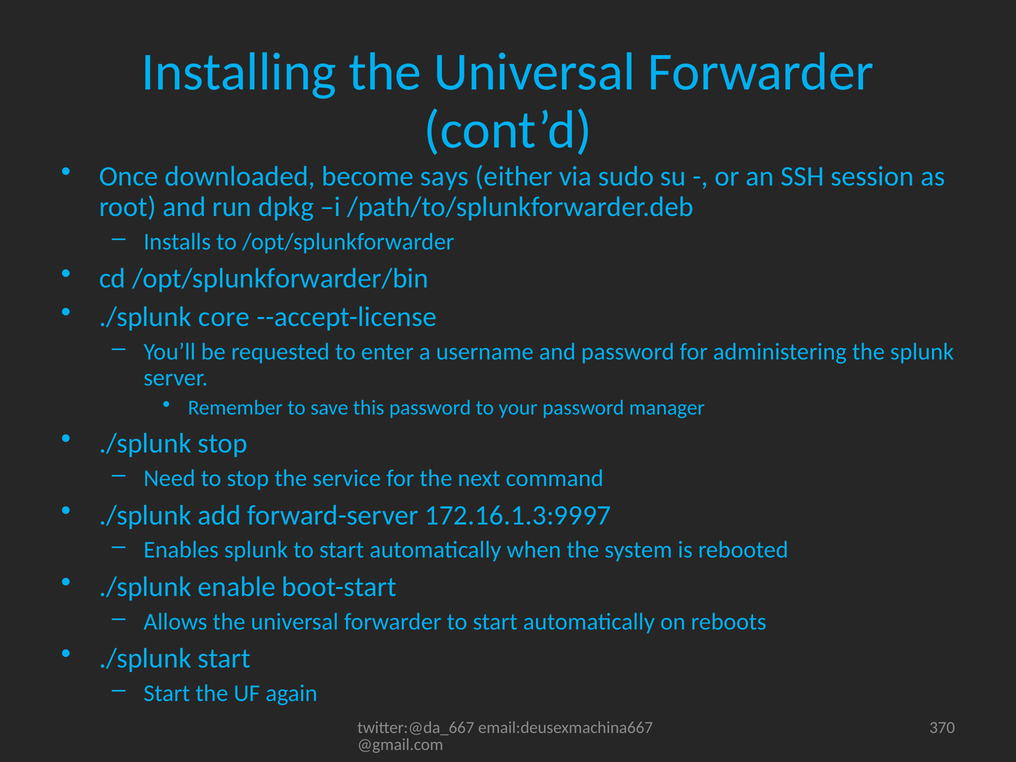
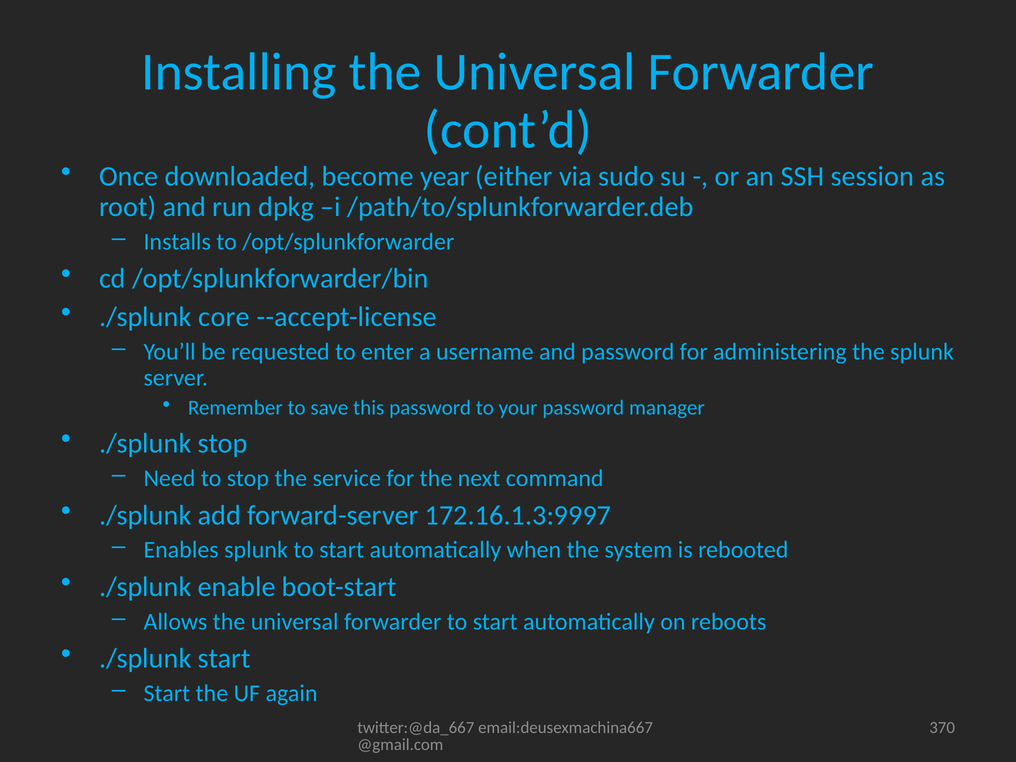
says: says -> year (445, 176)
